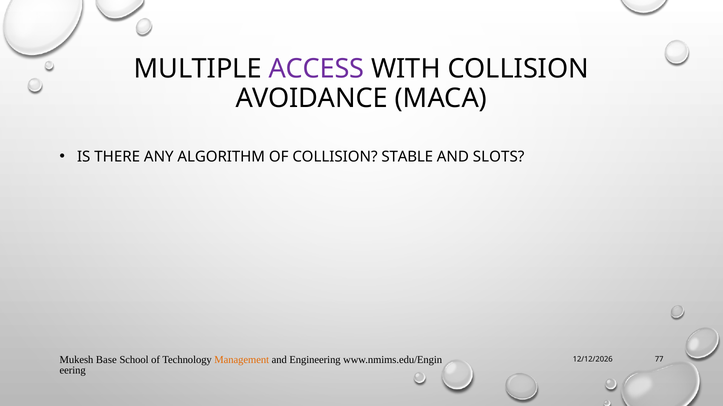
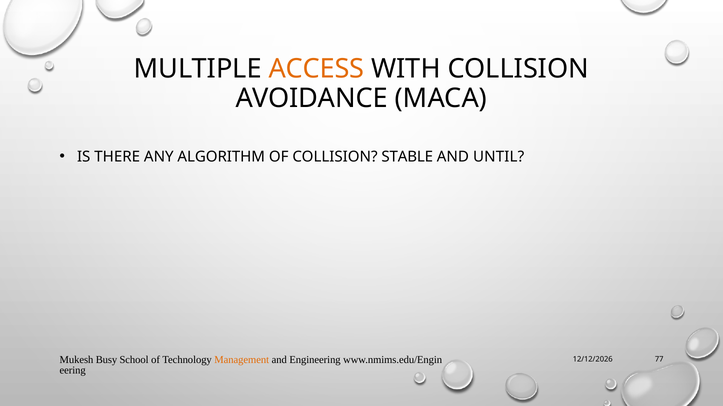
ACCESS colour: purple -> orange (317, 69)
SLOTS: SLOTS -> UNTIL (499, 157)
Base: Base -> Busy (106, 360)
